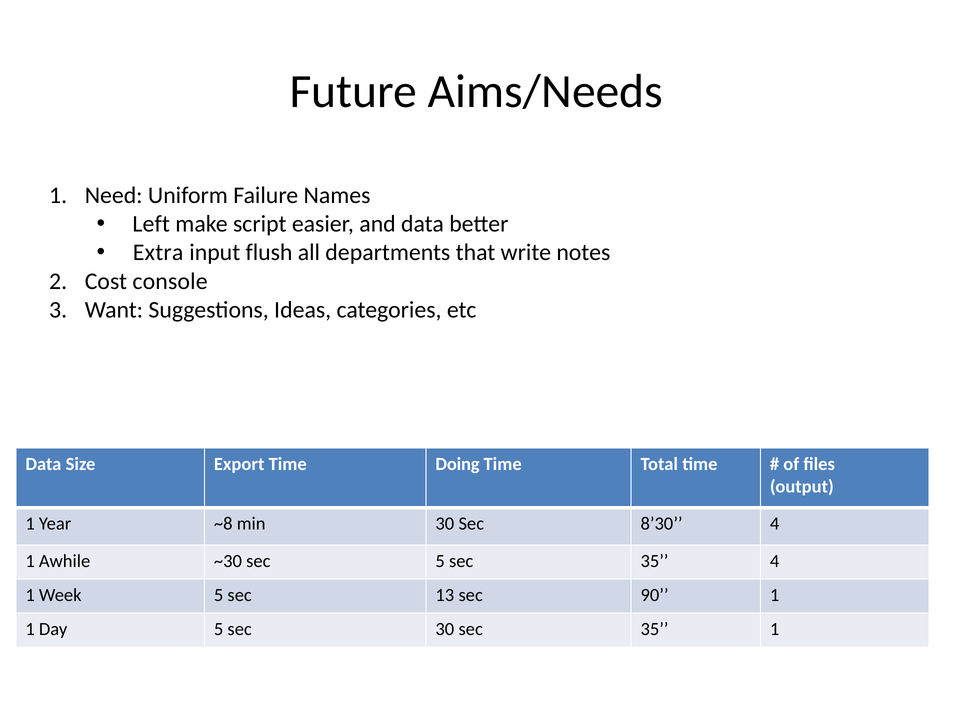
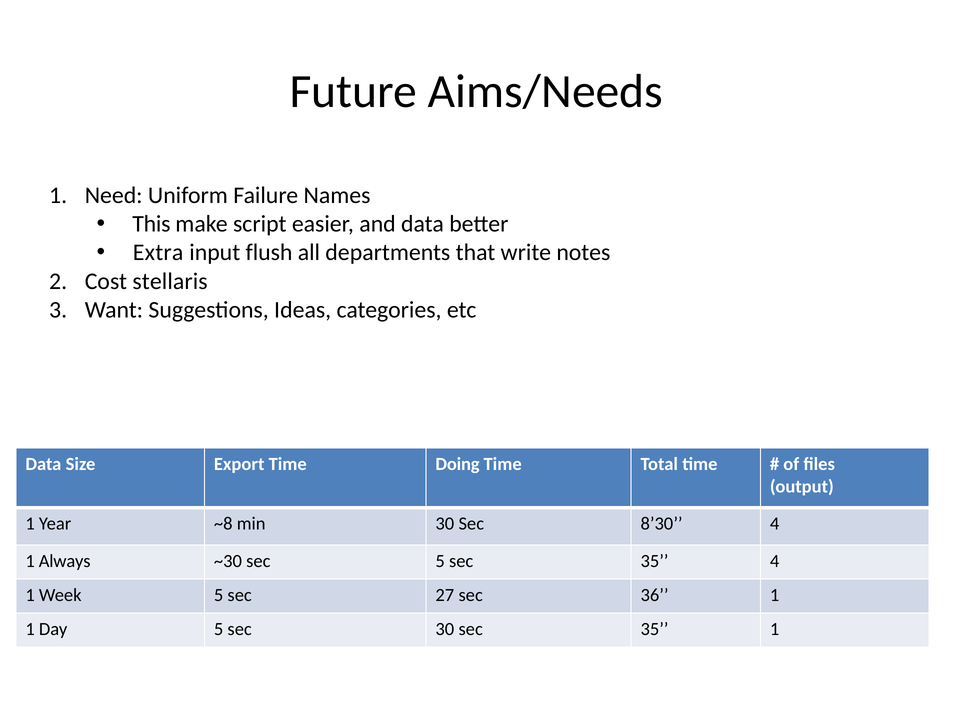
Left: Left -> This (151, 224)
console: console -> stellaris (170, 281)
Awhile: Awhile -> Always (65, 561)
13: 13 -> 27 (445, 595)
90: 90 -> 36 (655, 595)
